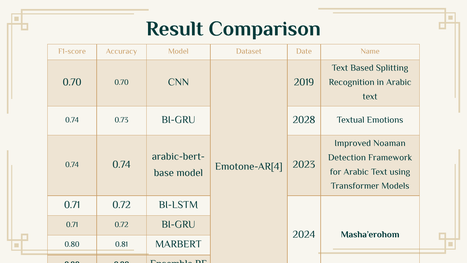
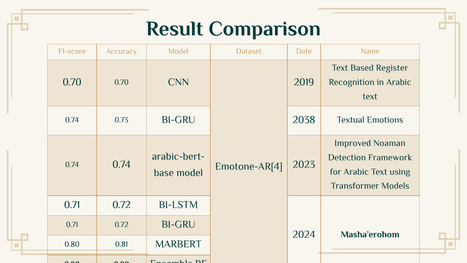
Splitting: Splitting -> Register (392, 68)
2028: 2028 -> 2038 (304, 120)
